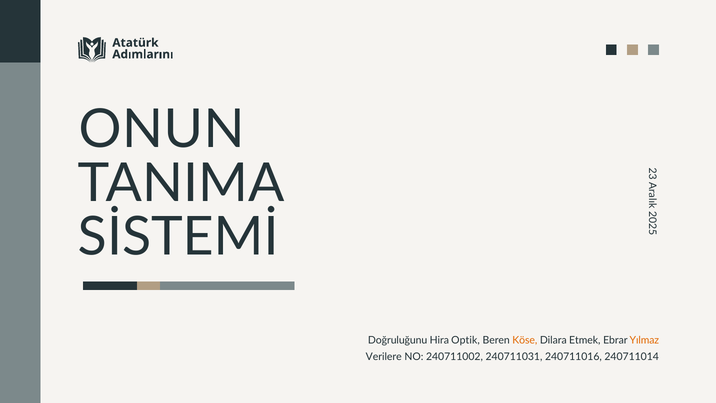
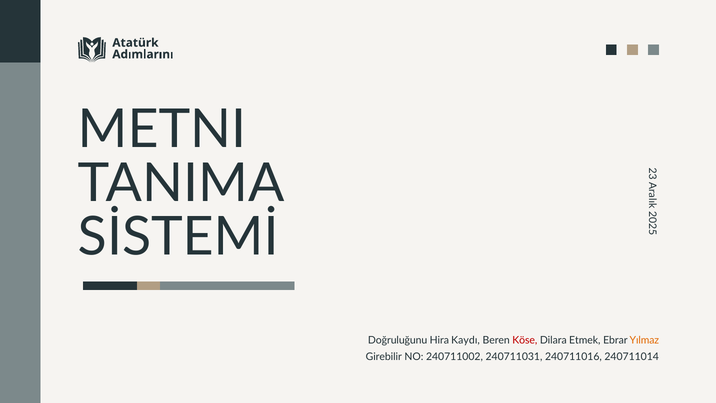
ONUN: ONUN -> METNI (162, 130)
Optik: Optik -> Kaydı (466, 340)
Köse colour: orange -> red (525, 340)
Verilere: Verilere -> Girebilir (384, 357)
